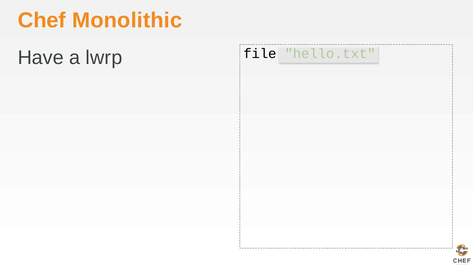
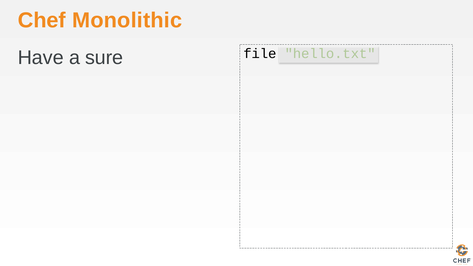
lwrp: lwrp -> sure (104, 58)
